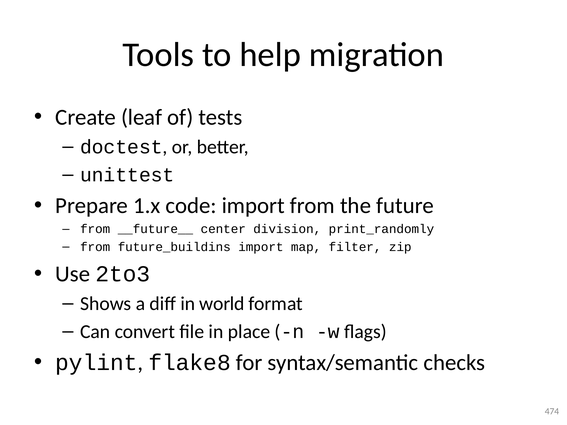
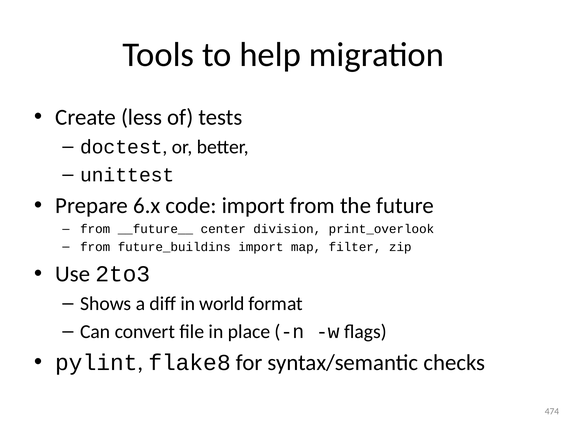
leaf: leaf -> less (142, 117)
1.x: 1.x -> 6.x (147, 206)
print_randomly: print_randomly -> print_overlook (381, 229)
